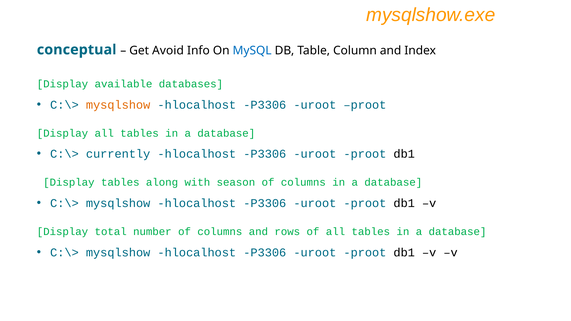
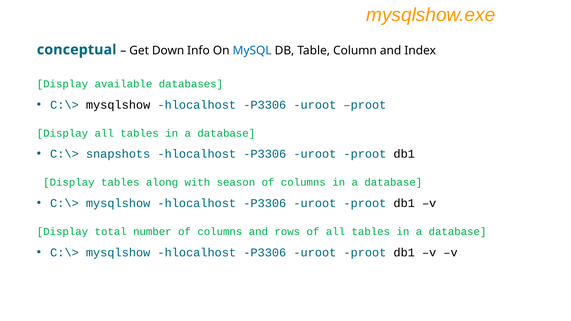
Avoid: Avoid -> Down (168, 50)
mysqlshow colour: orange -> black (118, 105)
currently: currently -> snapshots (118, 154)
